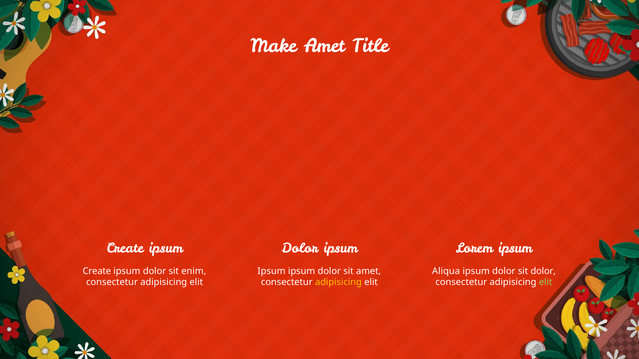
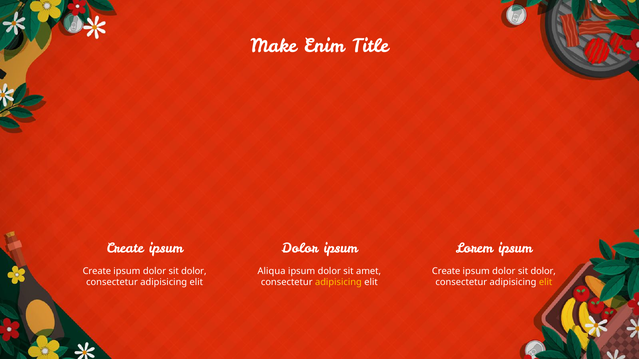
Make Amet: Amet -> Enim (324, 46)
enim: enim -> dolor (194, 271)
Ipsum: Ipsum -> Aliqua (272, 271)
Aliqua: Aliqua -> Create (446, 271)
elit colour: light green -> yellow (546, 283)
